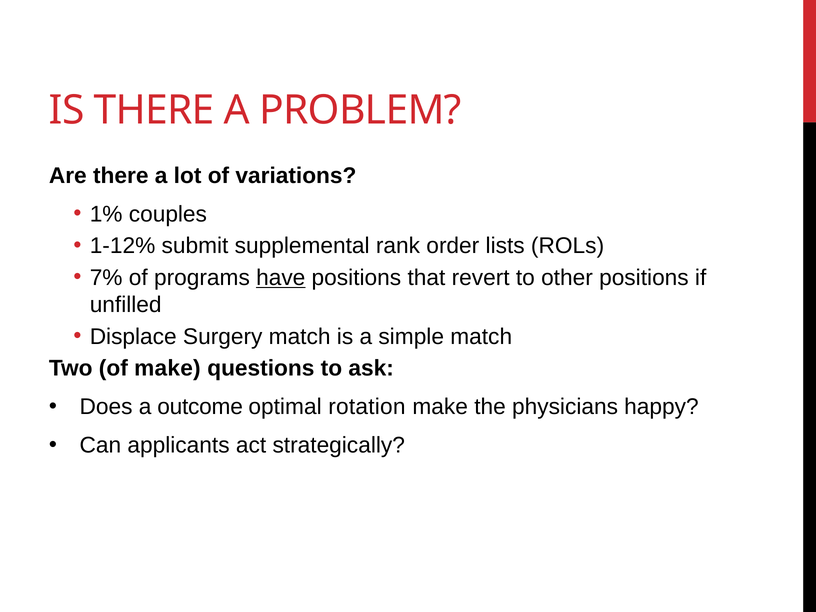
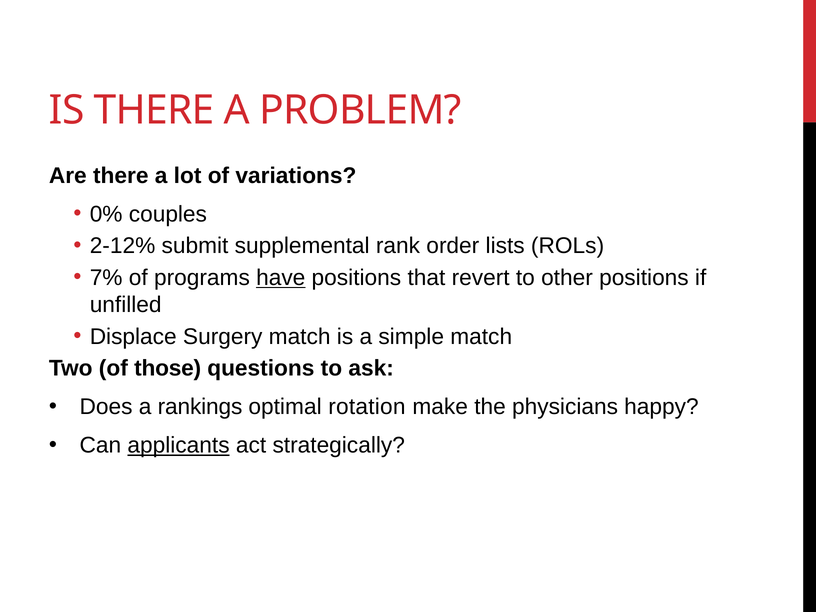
1%: 1% -> 0% (106, 214)
1-12%: 1-12% -> 2-12% (123, 246)
of make: make -> those (168, 368)
outcome: outcome -> rankings (200, 407)
applicants underline: none -> present (179, 445)
